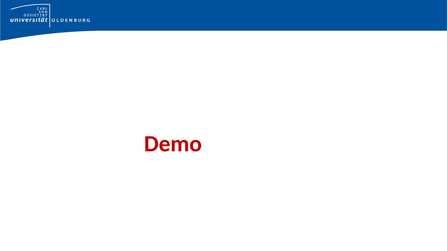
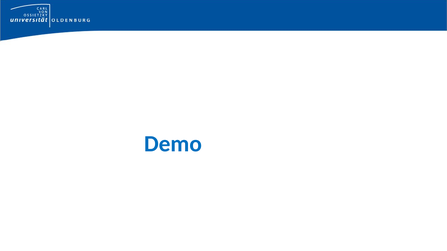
Demo colour: red -> blue (173, 144)
